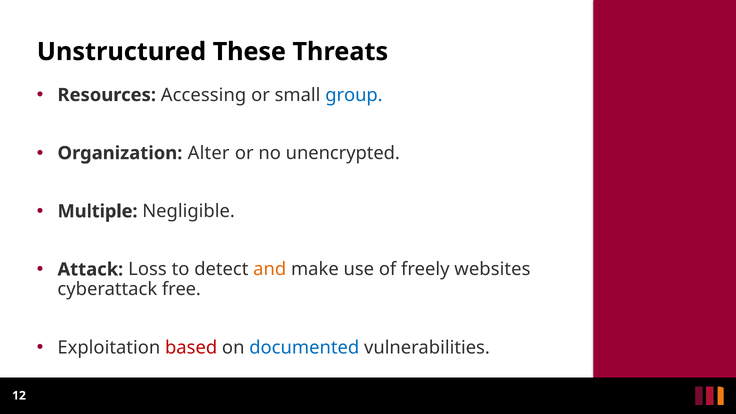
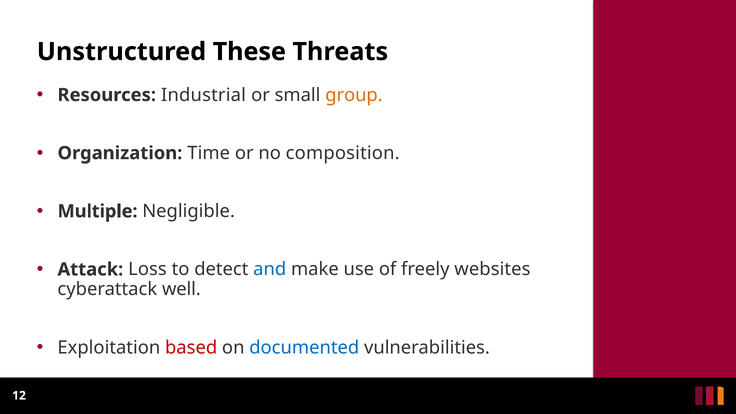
Accessing: Accessing -> Industrial (204, 95)
group colour: blue -> orange (354, 95)
Alter: Alter -> Time (209, 153)
unencrypted: unencrypted -> composition (343, 153)
and colour: orange -> blue (270, 269)
free: free -> well (181, 289)
